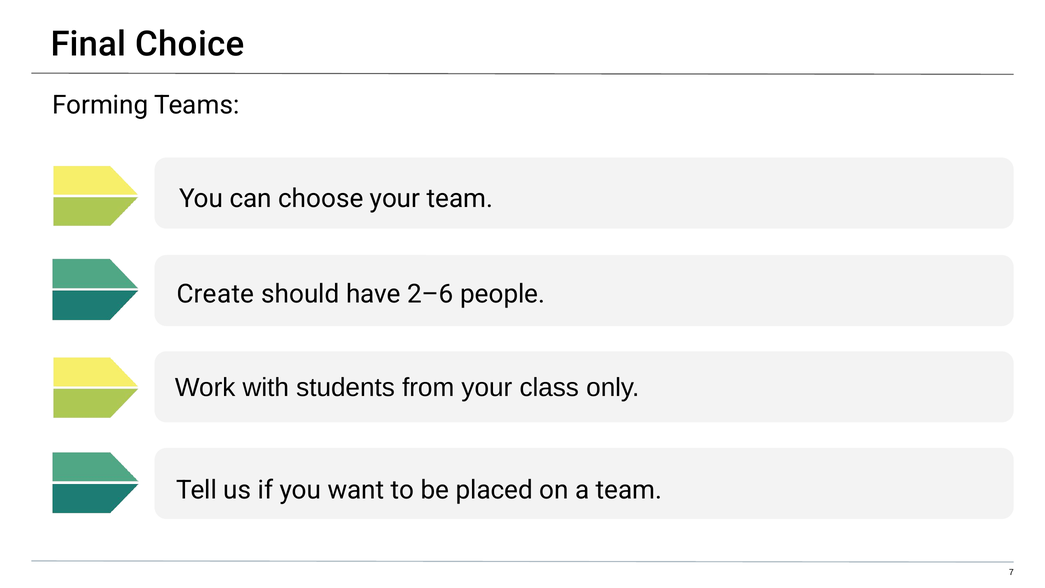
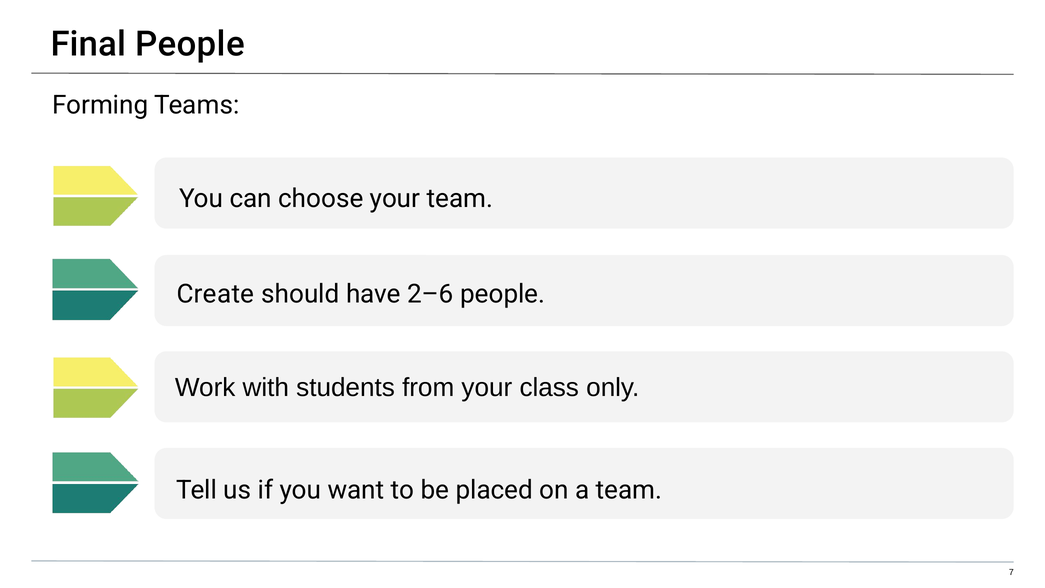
Final Choice: Choice -> People (190, 44)
